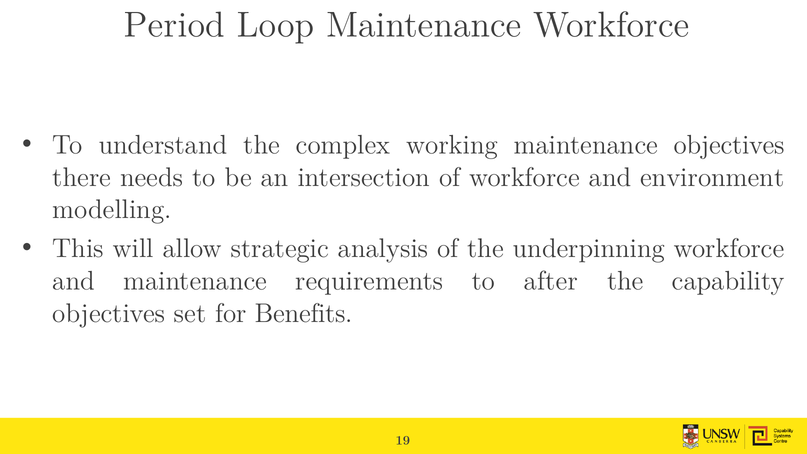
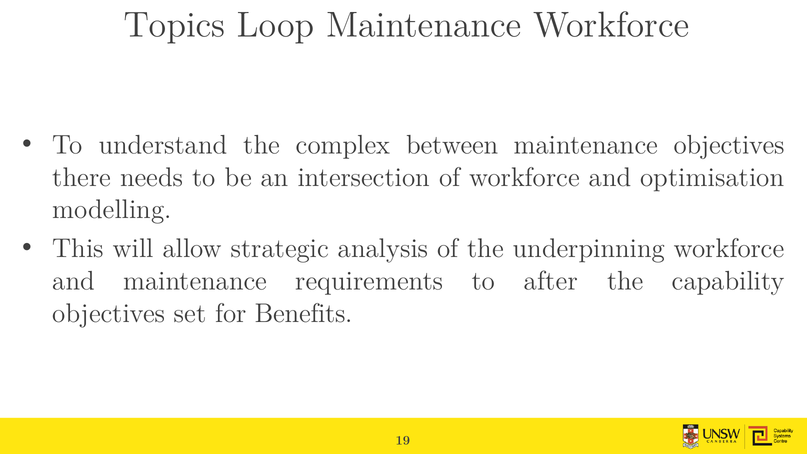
Period: Period -> Topics (174, 25)
working: working -> between (452, 145)
environment: environment -> optimisation (712, 177)
